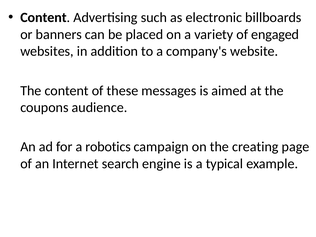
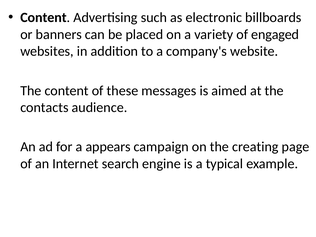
coupons: coupons -> contacts (44, 107)
robotics: robotics -> appears (108, 147)
